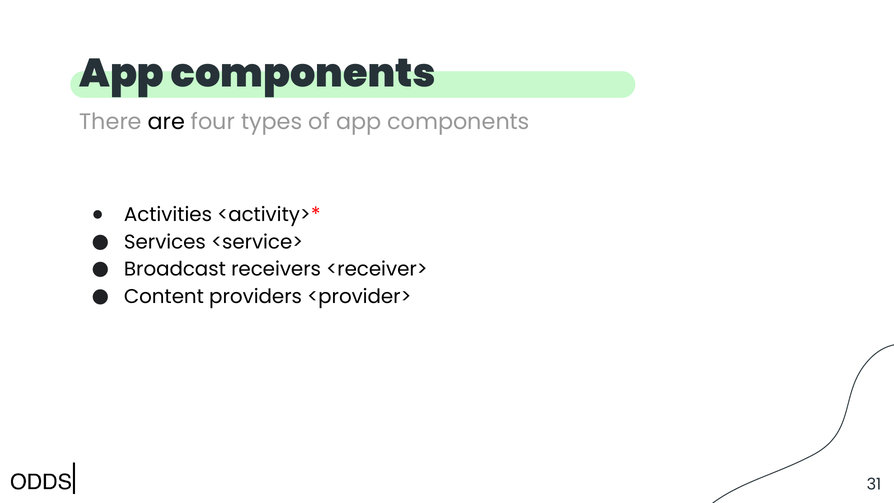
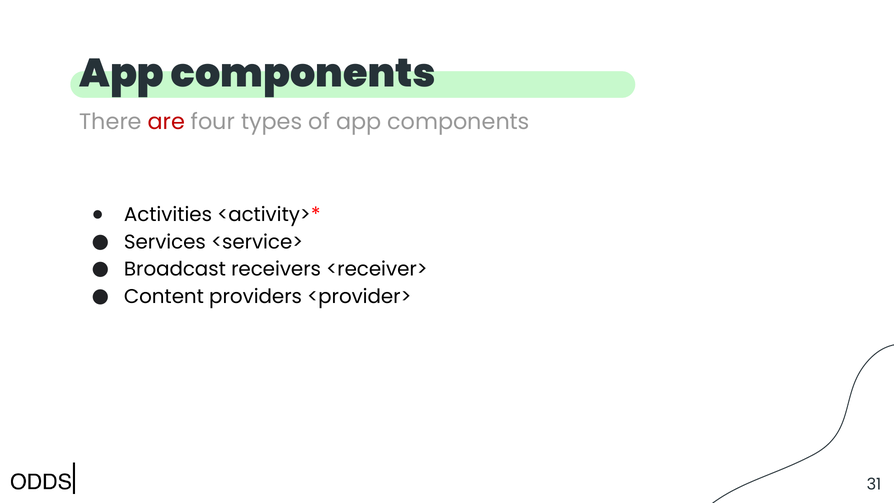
are colour: black -> red (166, 122)
